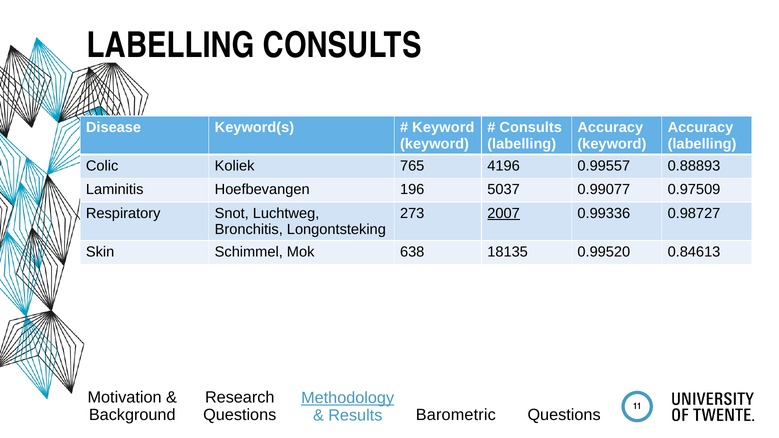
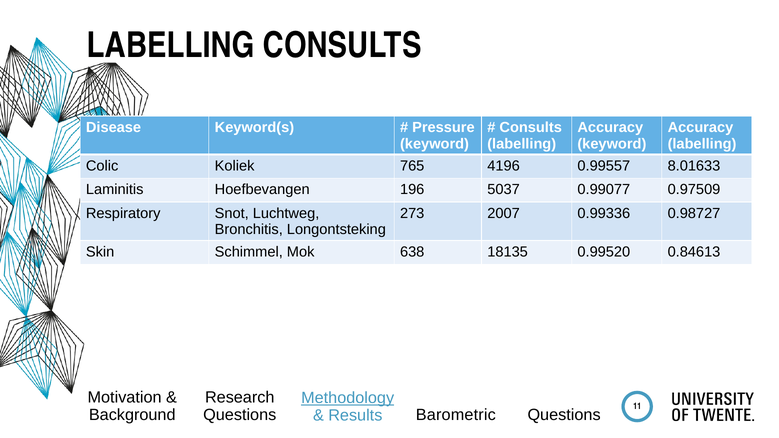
Keyword: Keyword -> Pressure (443, 127)
0.88893: 0.88893 -> 8.01633 (694, 166)
2007 underline: present -> none (504, 213)
